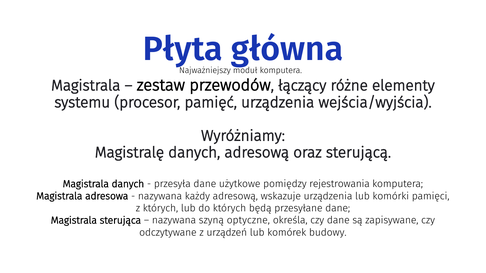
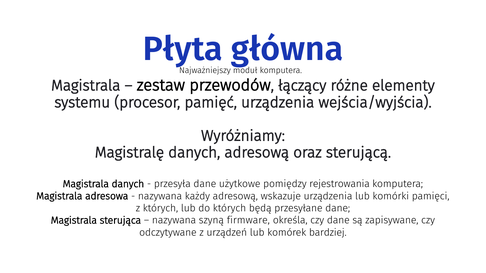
optyczne: optyczne -> firmware (248, 221)
budowy: budowy -> bardziej (328, 233)
